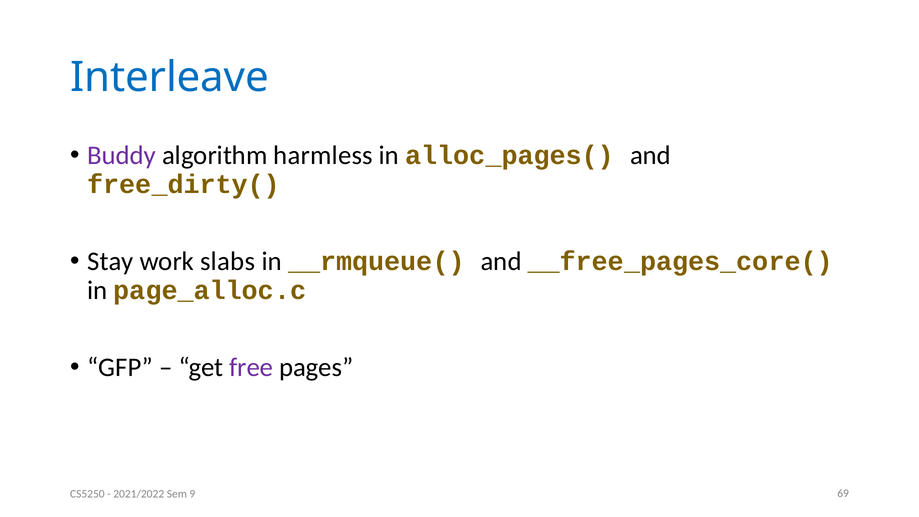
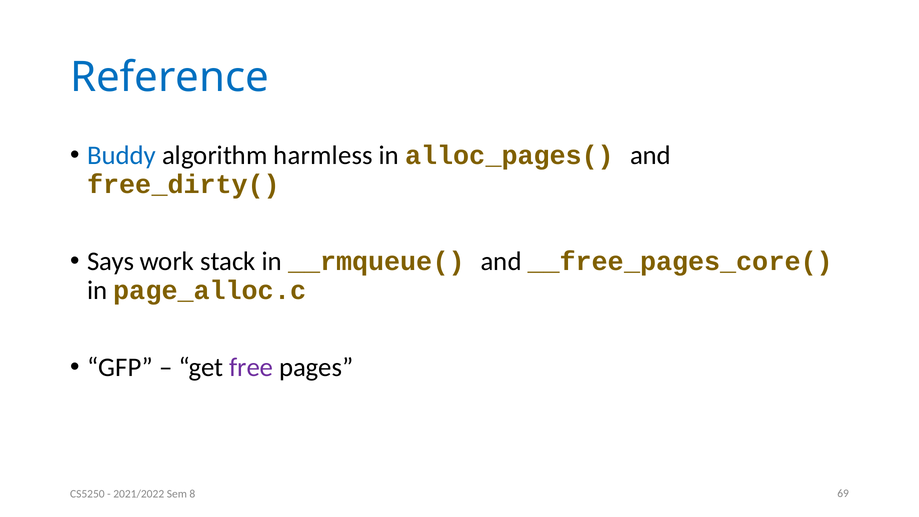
Interleave: Interleave -> Reference (170, 77)
Buddy colour: purple -> blue (122, 155)
Stay: Stay -> Says (111, 261)
slabs: slabs -> stack (228, 261)
9: 9 -> 8 (192, 494)
